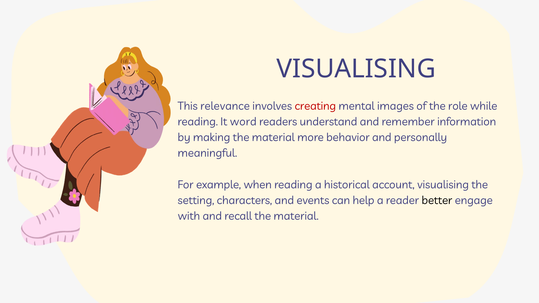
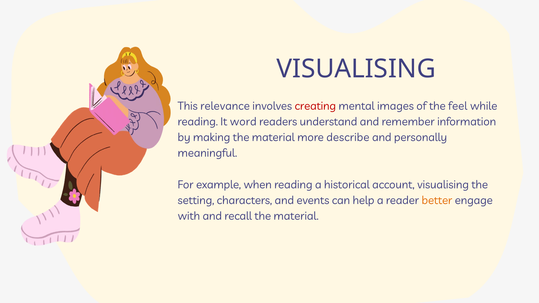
role: role -> feel (458, 106)
behavior: behavior -> describe (348, 138)
better colour: black -> orange (437, 200)
